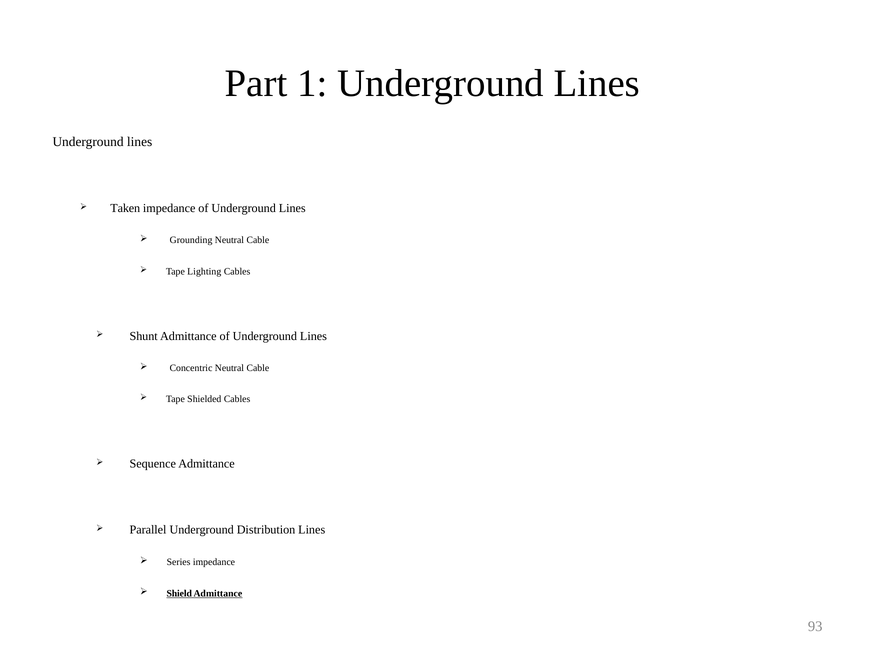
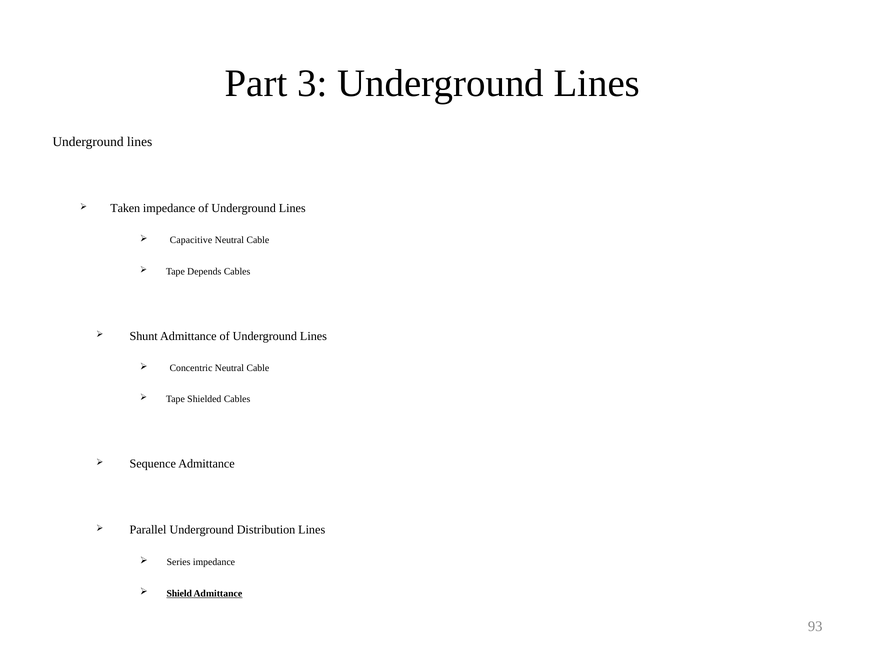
1: 1 -> 3 (312, 84)
Grounding: Grounding -> Capacitive (191, 240)
Lighting: Lighting -> Depends (204, 271)
